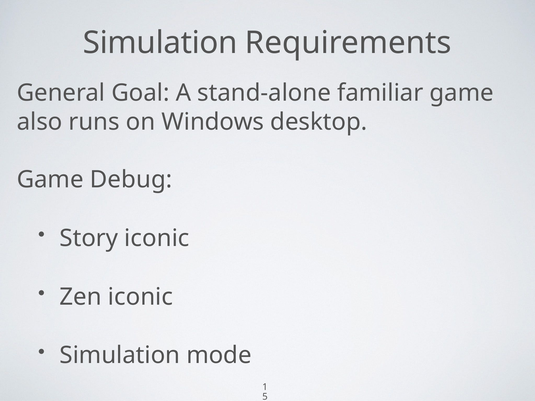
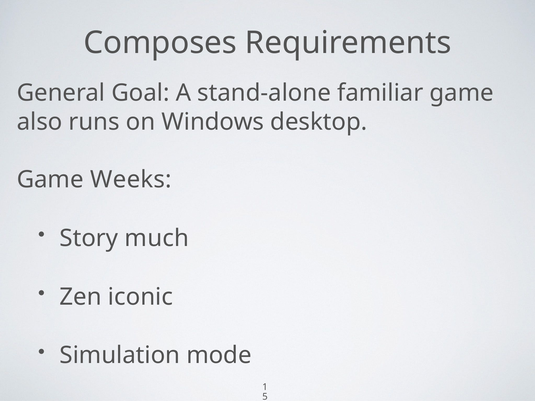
Simulation: Simulation -> Composes (160, 43)
Debug: Debug -> Weeks (131, 180)
Story iconic: iconic -> much (157, 238)
